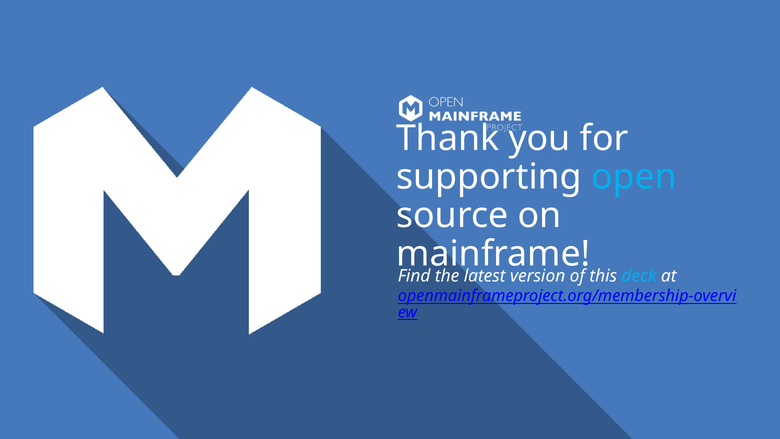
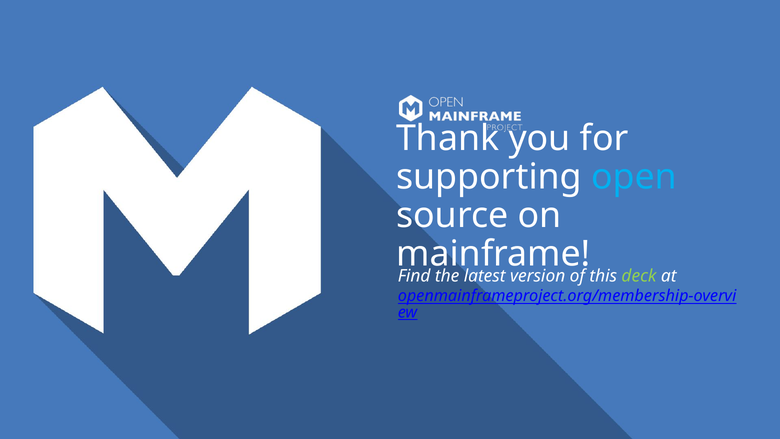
deck colour: light blue -> light green (639, 276)
